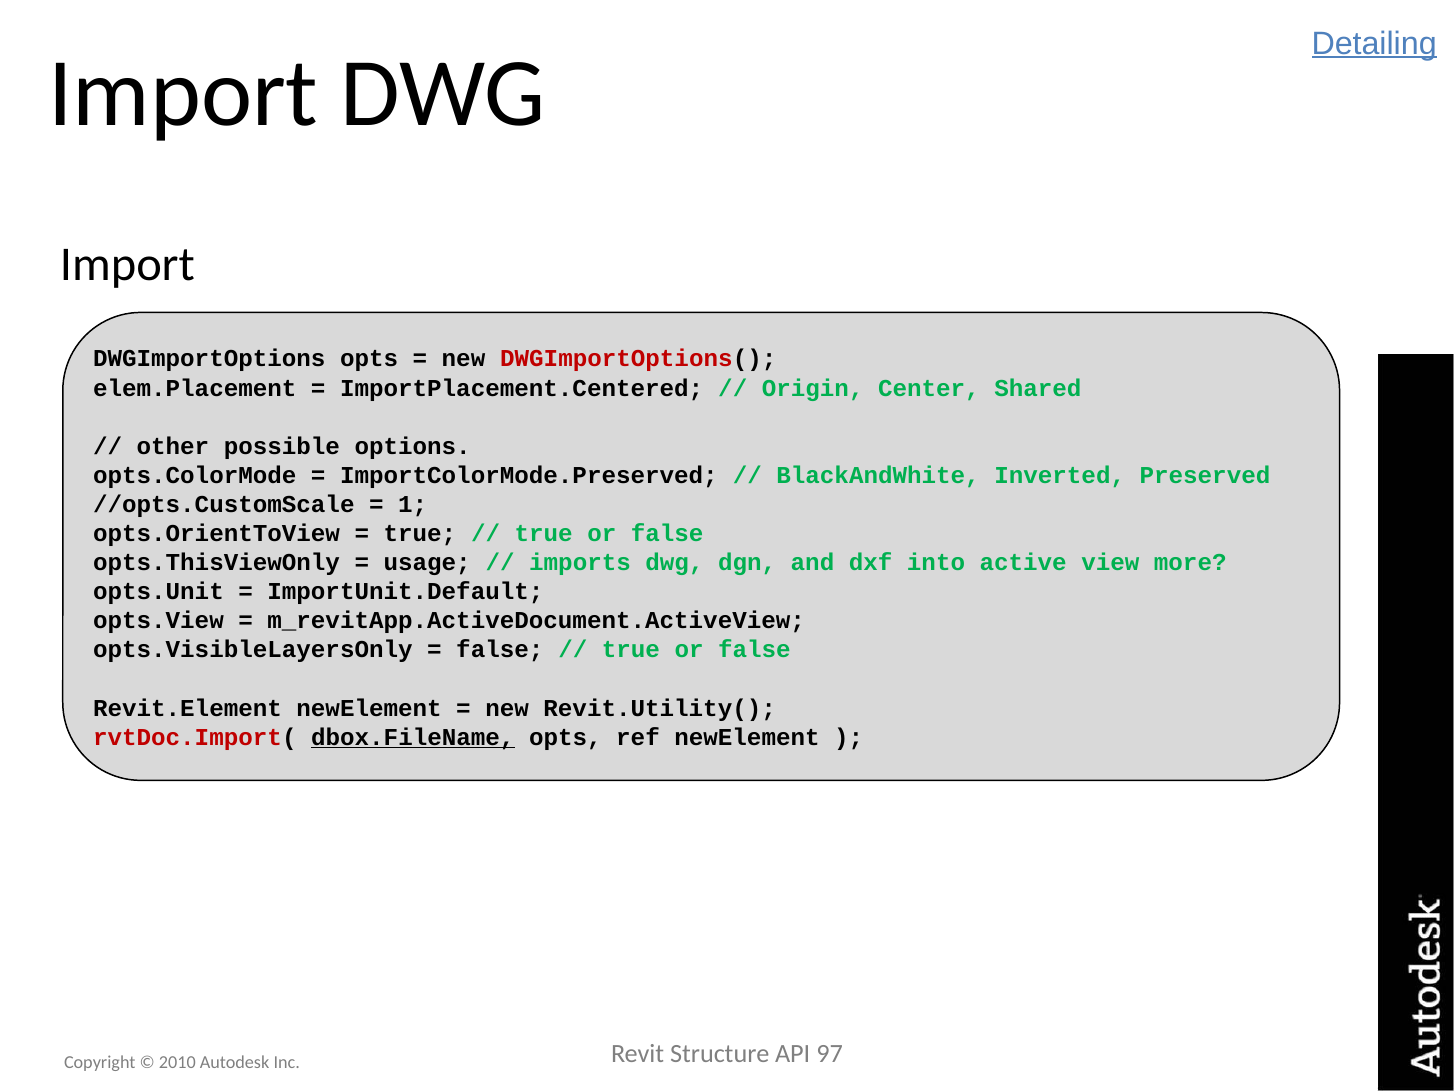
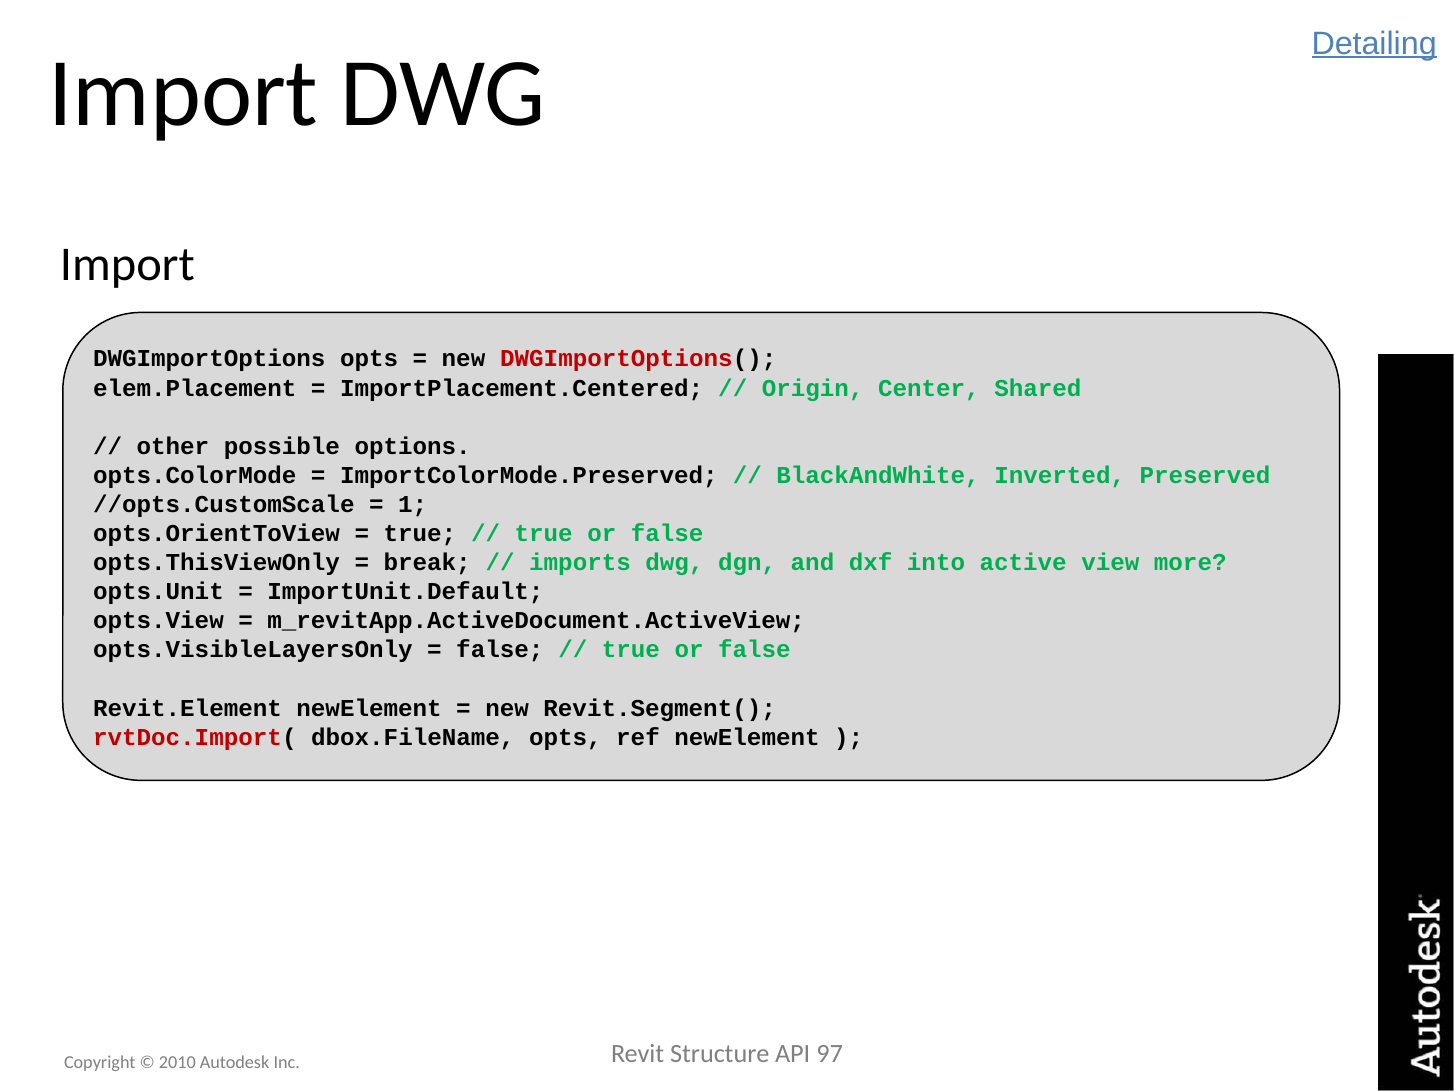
usage: usage -> break (427, 562)
Revit.Utility(: Revit.Utility( -> Revit.Segment( (660, 708)
dbox.FileName underline: present -> none (413, 737)
